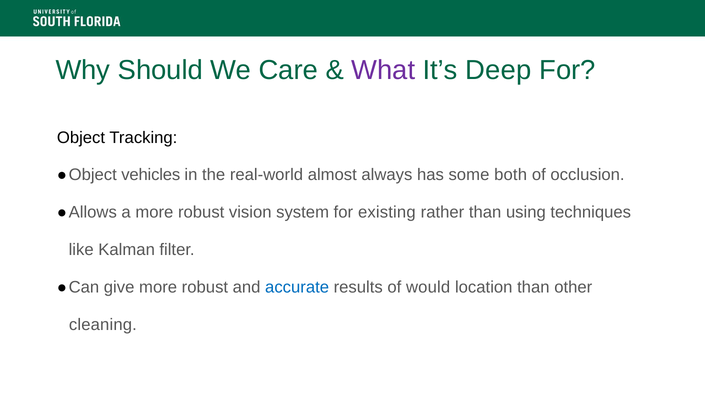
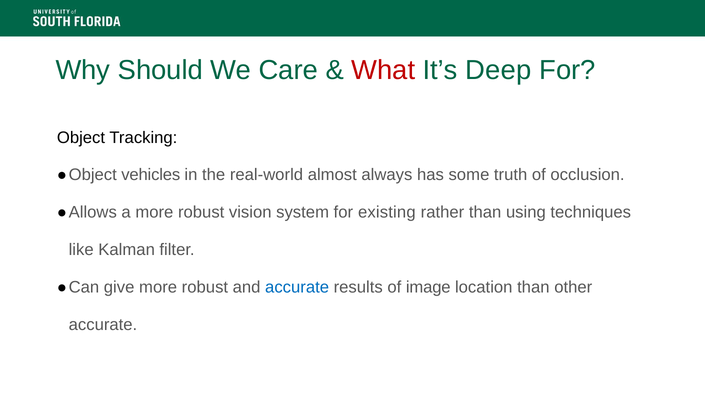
What colour: purple -> red (383, 70)
both: both -> truth (511, 175)
would: would -> image (428, 287)
cleaning: cleaning -> accurate (103, 324)
